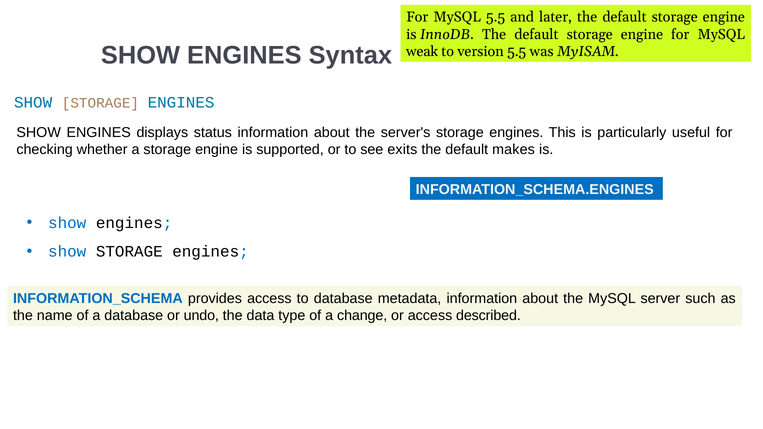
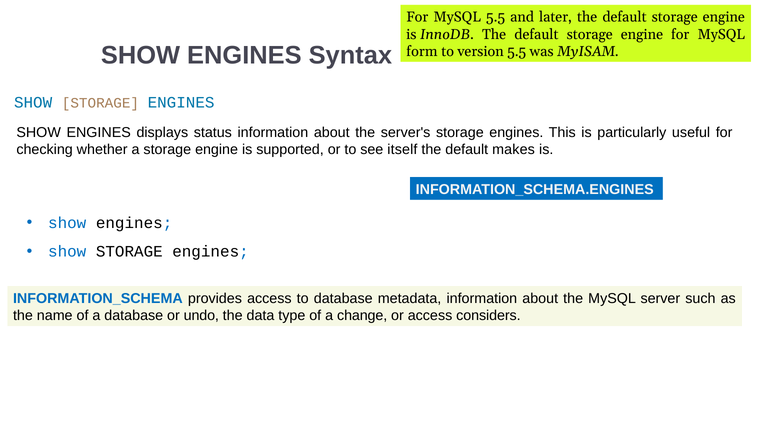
weak: weak -> form (422, 51)
exits: exits -> itself (402, 150)
described: described -> considers (488, 316)
